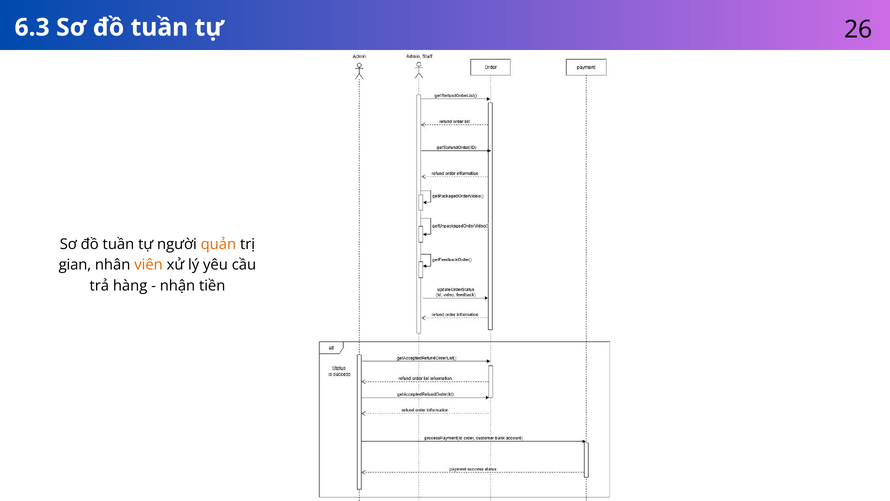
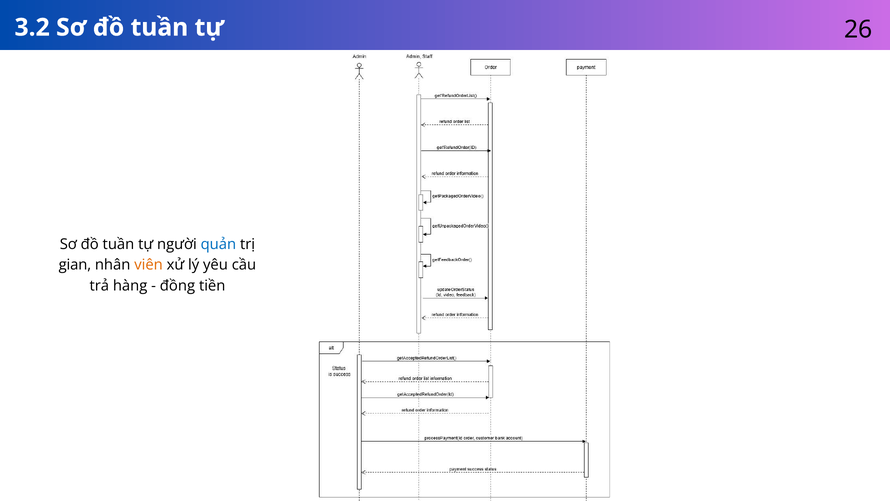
6.3: 6.3 -> 3.2 (32, 27)
quản colour: orange -> blue (218, 244)
nhận: nhận -> đồng (177, 285)
